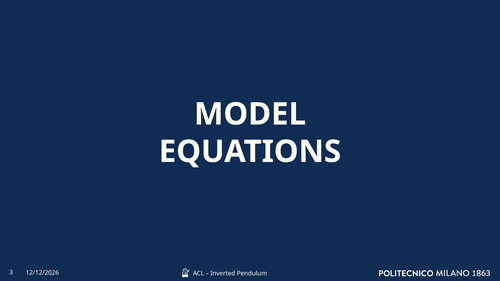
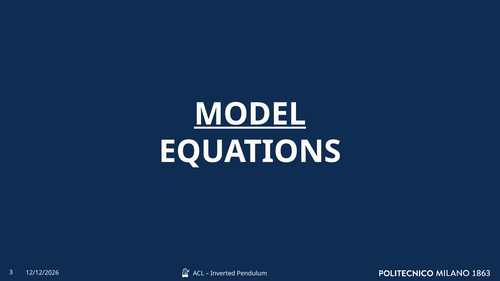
MODEL underline: none -> present (250, 114)
